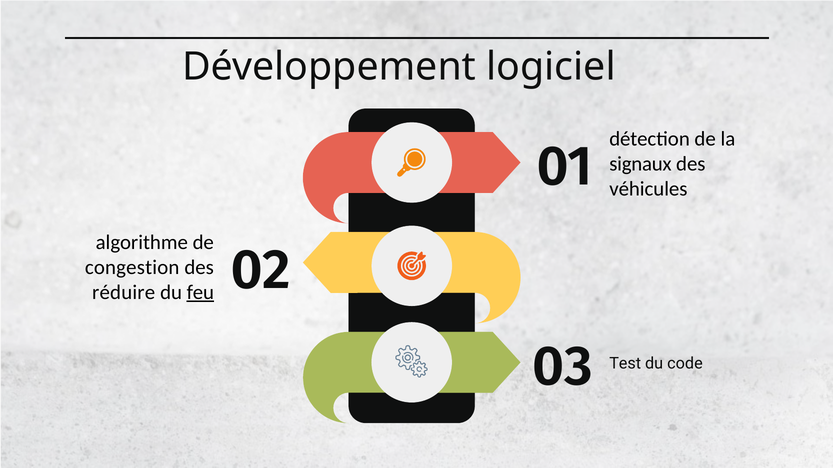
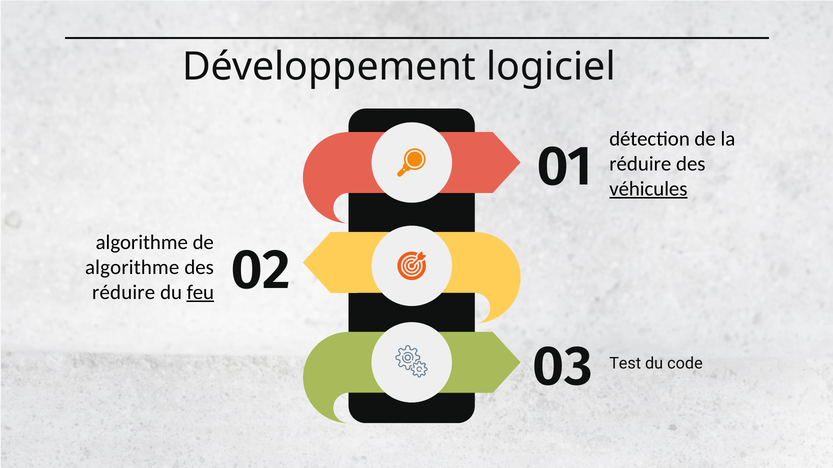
signaux: signaux -> réduire (640, 164)
véhicules underline: none -> present (648, 189)
congestion: congestion -> algorithme (132, 268)
